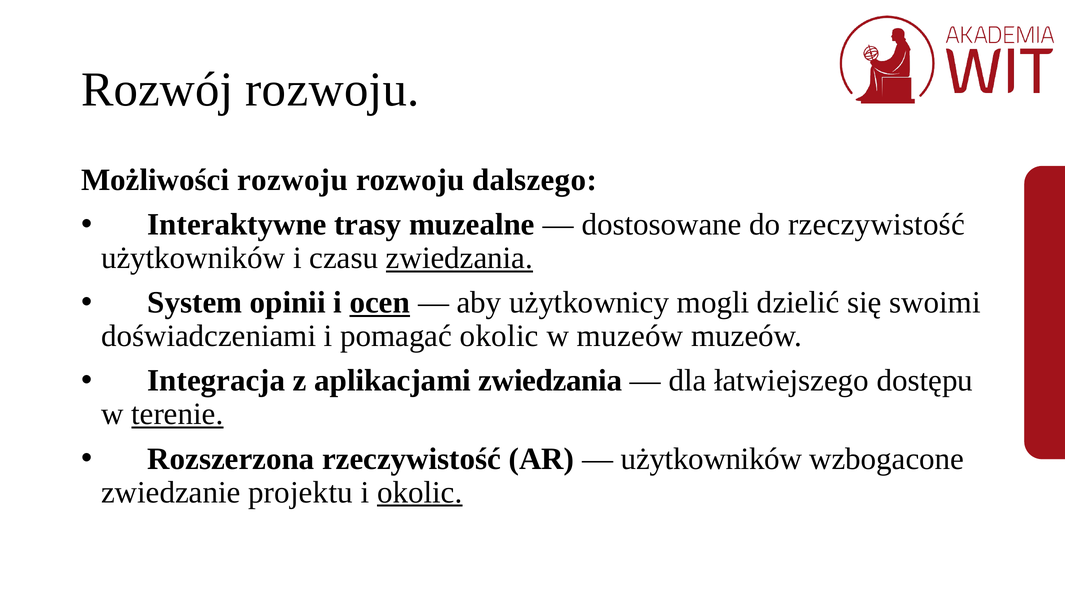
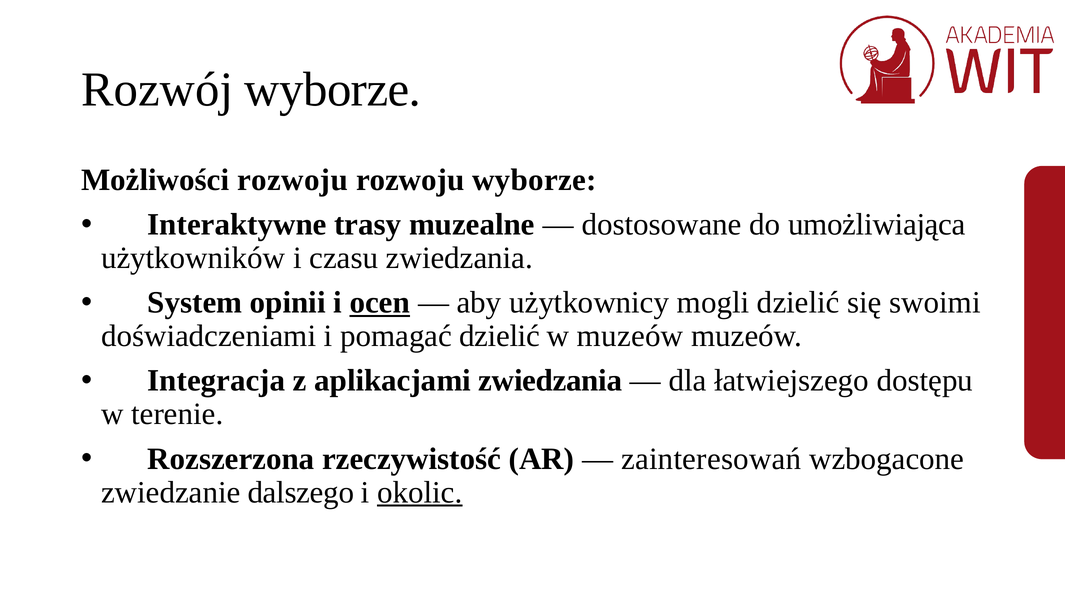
Rozwój rozwoju: rozwoju -> wyborze (333, 89)
rozwoju dalszego: dalszego -> wyborze (535, 180)
do rzeczywistość: rzeczywistość -> umożliwiająca (877, 225)
zwiedzania underline: present -> none (459, 258)
pomagać okolic: okolic -> dzielić (500, 336)
terenie underline: present -> none (177, 414)
użytkowników: użytkowników -> zainteresowań (711, 459)
projektu: projektu -> dalszego (301, 492)
